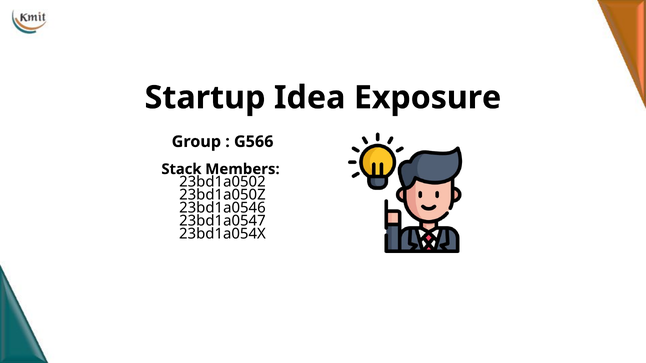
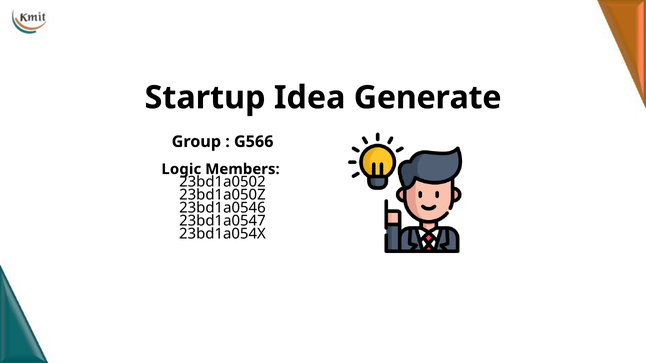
Exposure: Exposure -> Generate (428, 98)
Stack: Stack -> Logic (181, 169)
